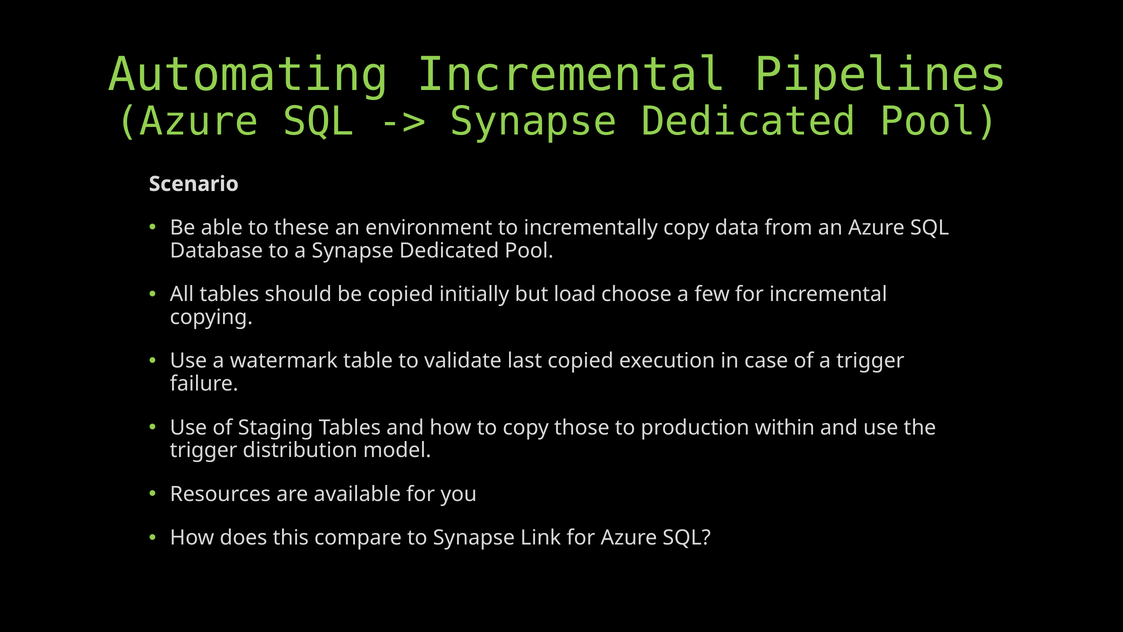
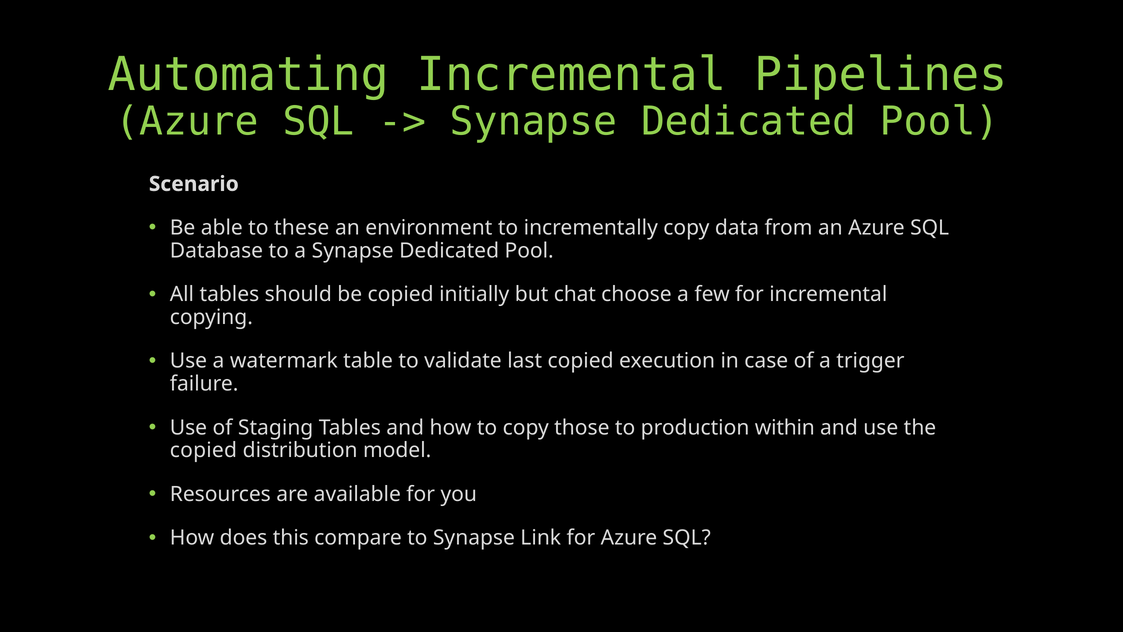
load: load -> chat (575, 294)
trigger: trigger -> copied (203, 450)
